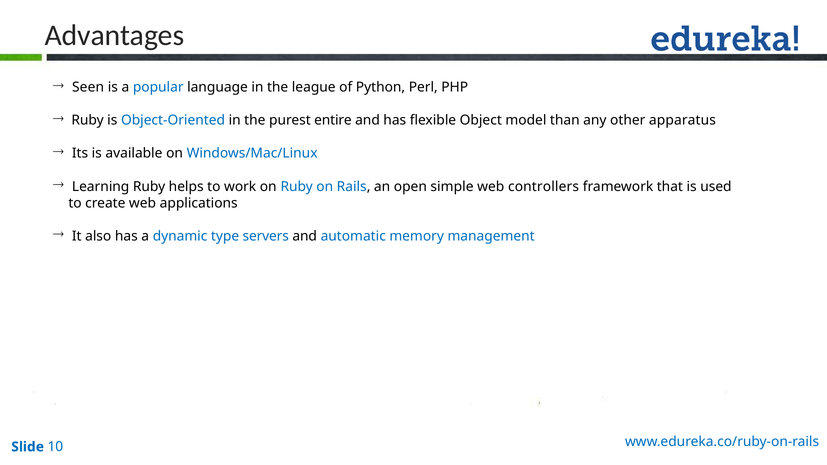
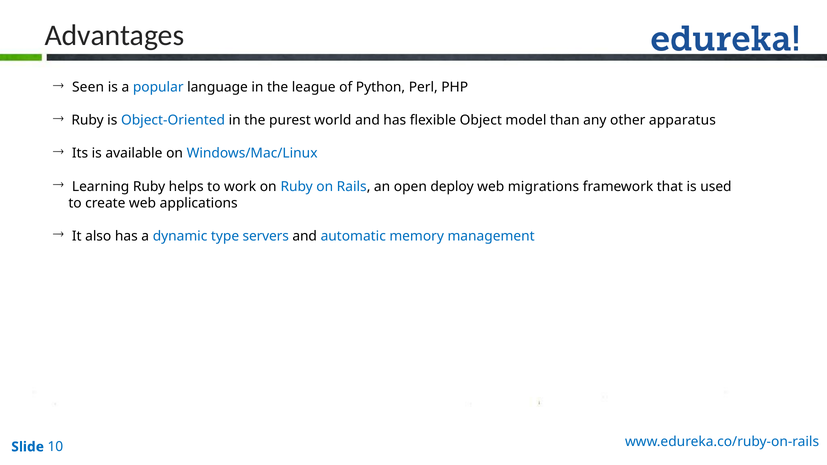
entire: entire -> world (333, 120)
simple: simple -> deploy (452, 187)
controllers: controllers -> migrations (544, 187)
